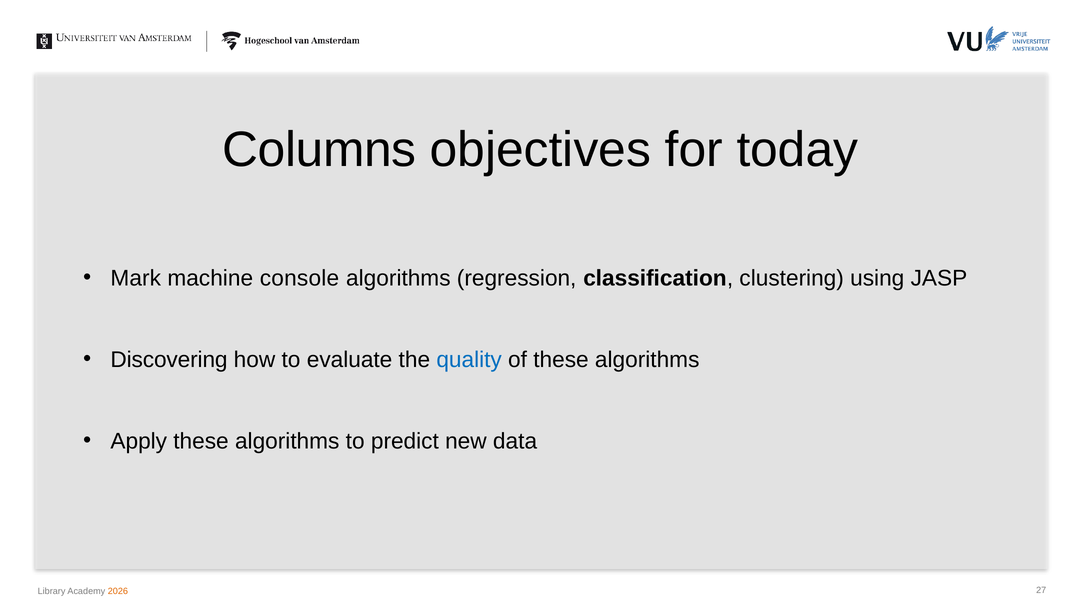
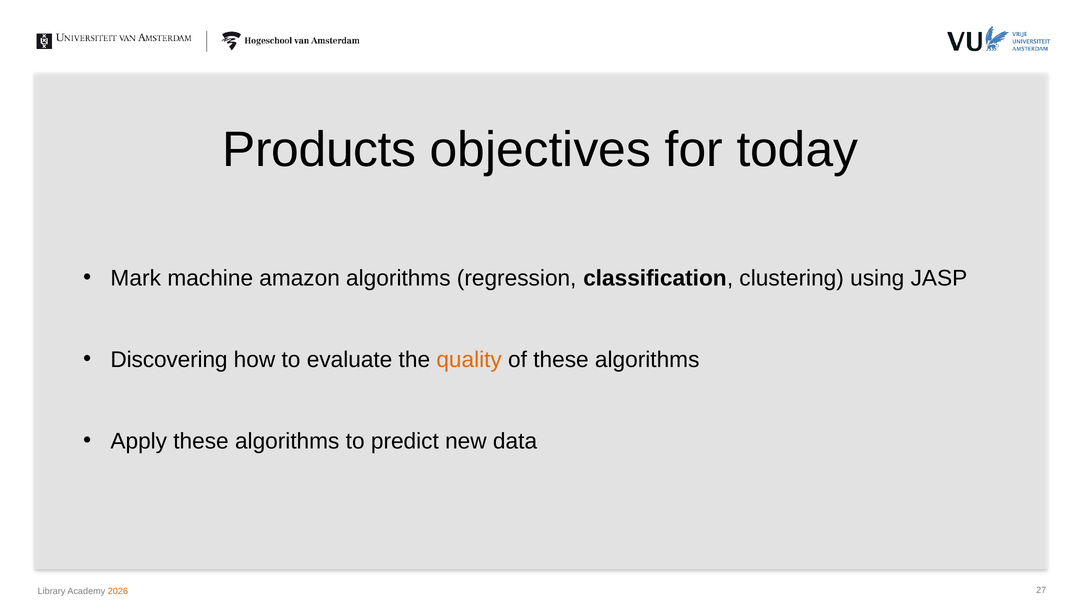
Columns: Columns -> Products (319, 150)
console: console -> amazon (300, 278)
quality colour: blue -> orange (469, 360)
